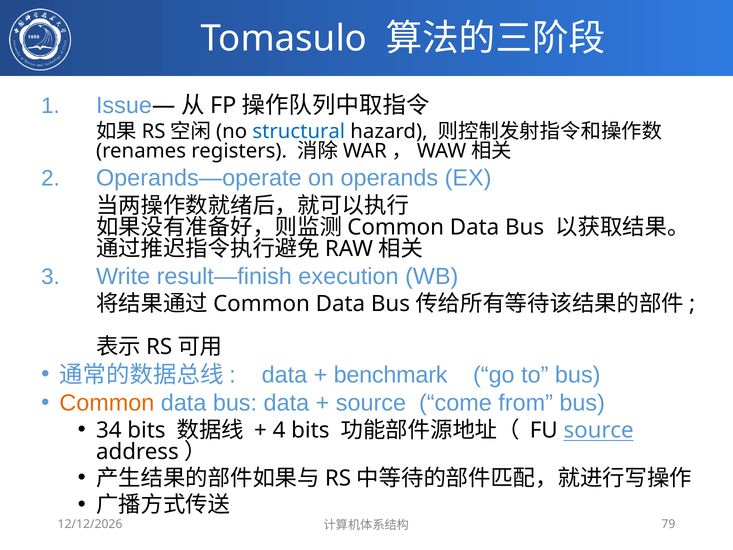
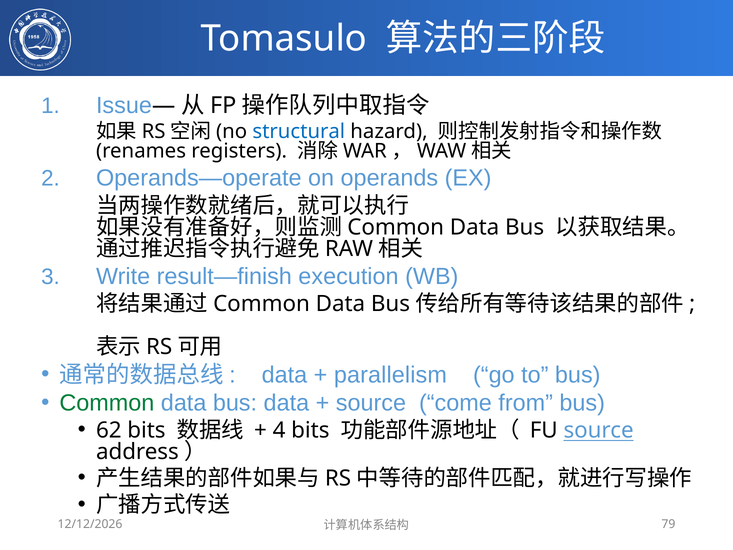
benchmark: benchmark -> parallelism (390, 375)
Common colour: orange -> green (107, 403)
34: 34 -> 62 (109, 430)
